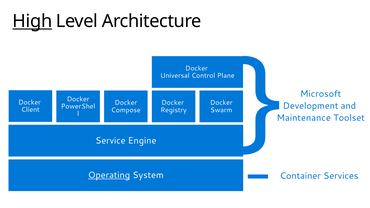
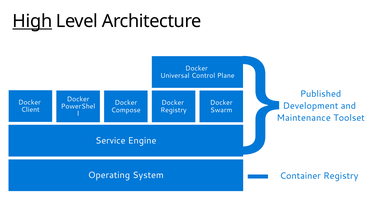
Microsoft: Microsoft -> Published (321, 94)
Operating underline: present -> none (109, 175)
Container Services: Services -> Registry (341, 176)
